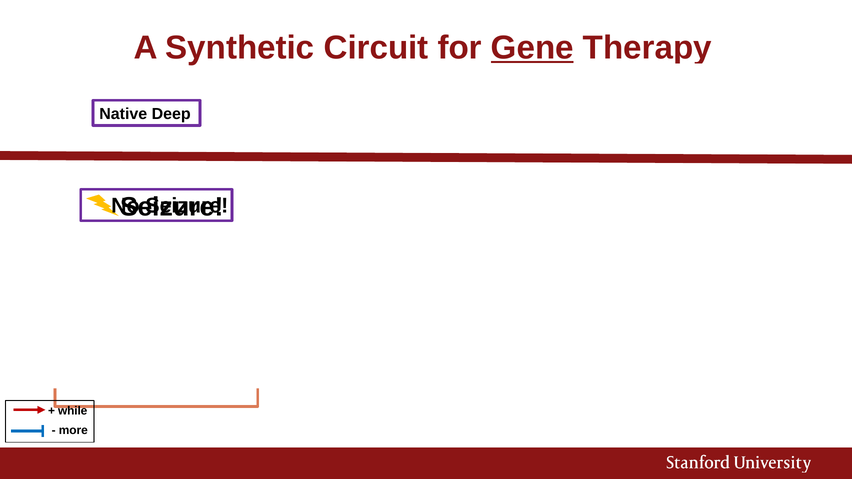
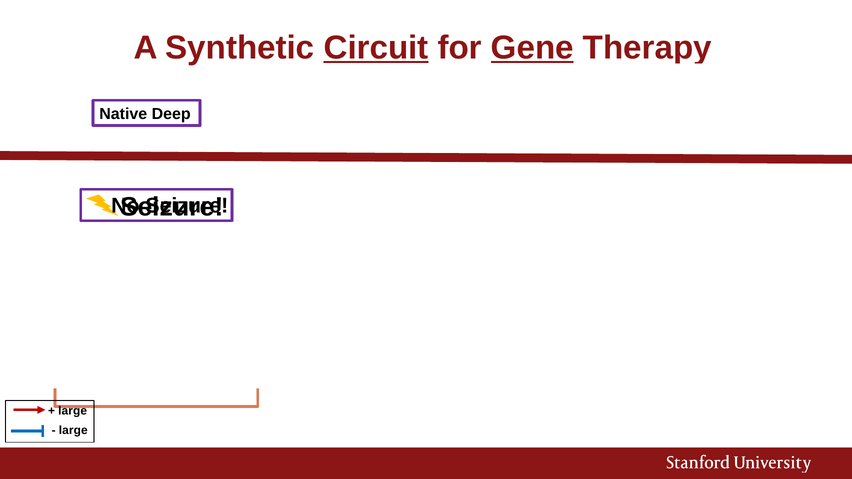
Circuit underline: none -> present (376, 48)
while: while -> large (73, 411)
more: more -> large (73, 430)
